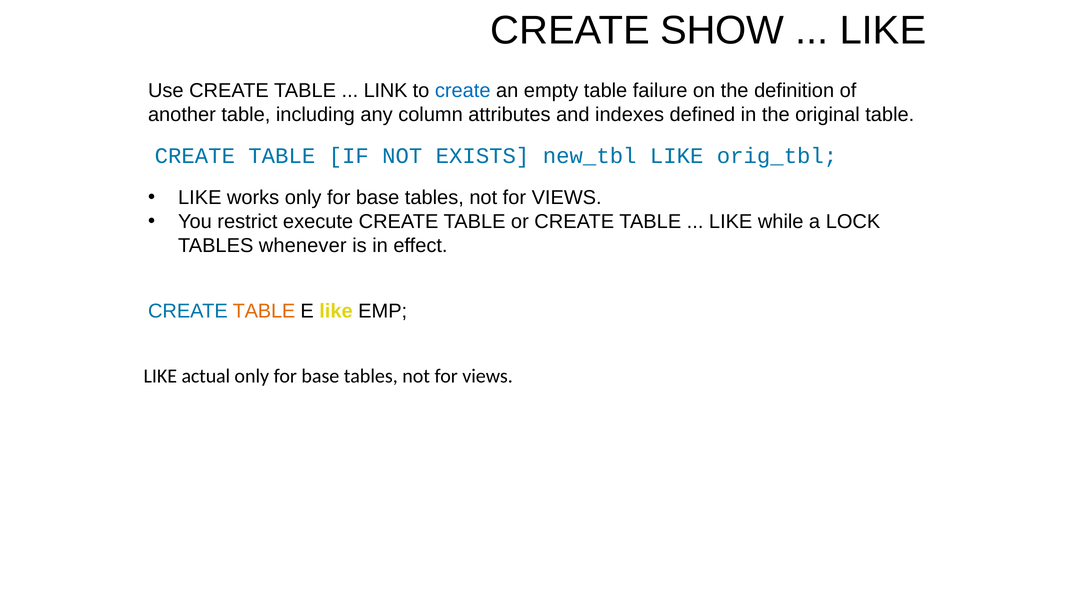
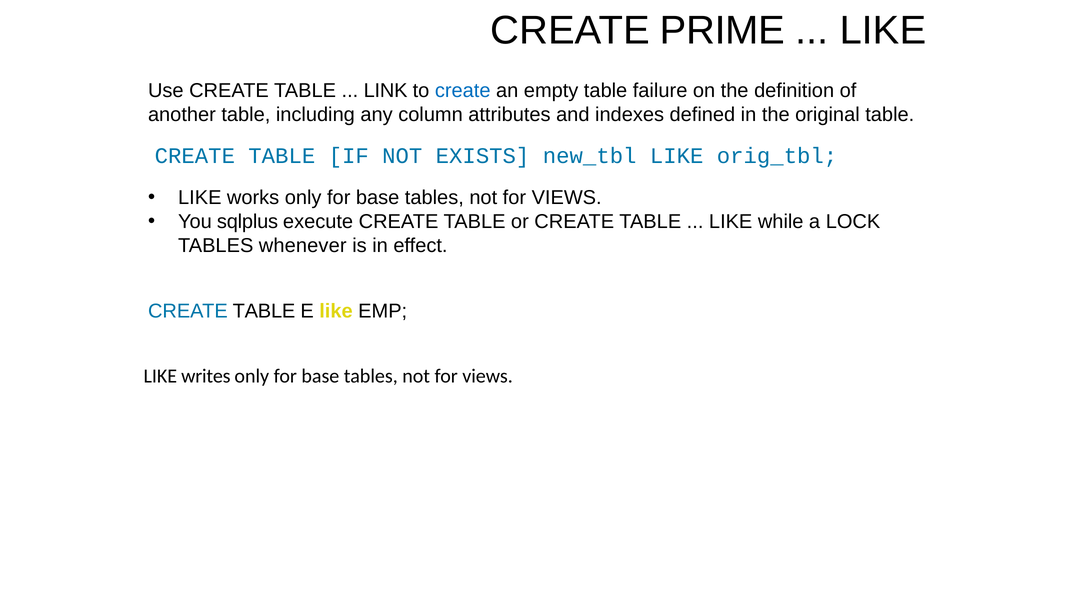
SHOW: SHOW -> PRIME (722, 31)
restrict: restrict -> sqlplus (248, 222)
TABLE colour: orange -> black (264, 311)
actual: actual -> writes (206, 376)
